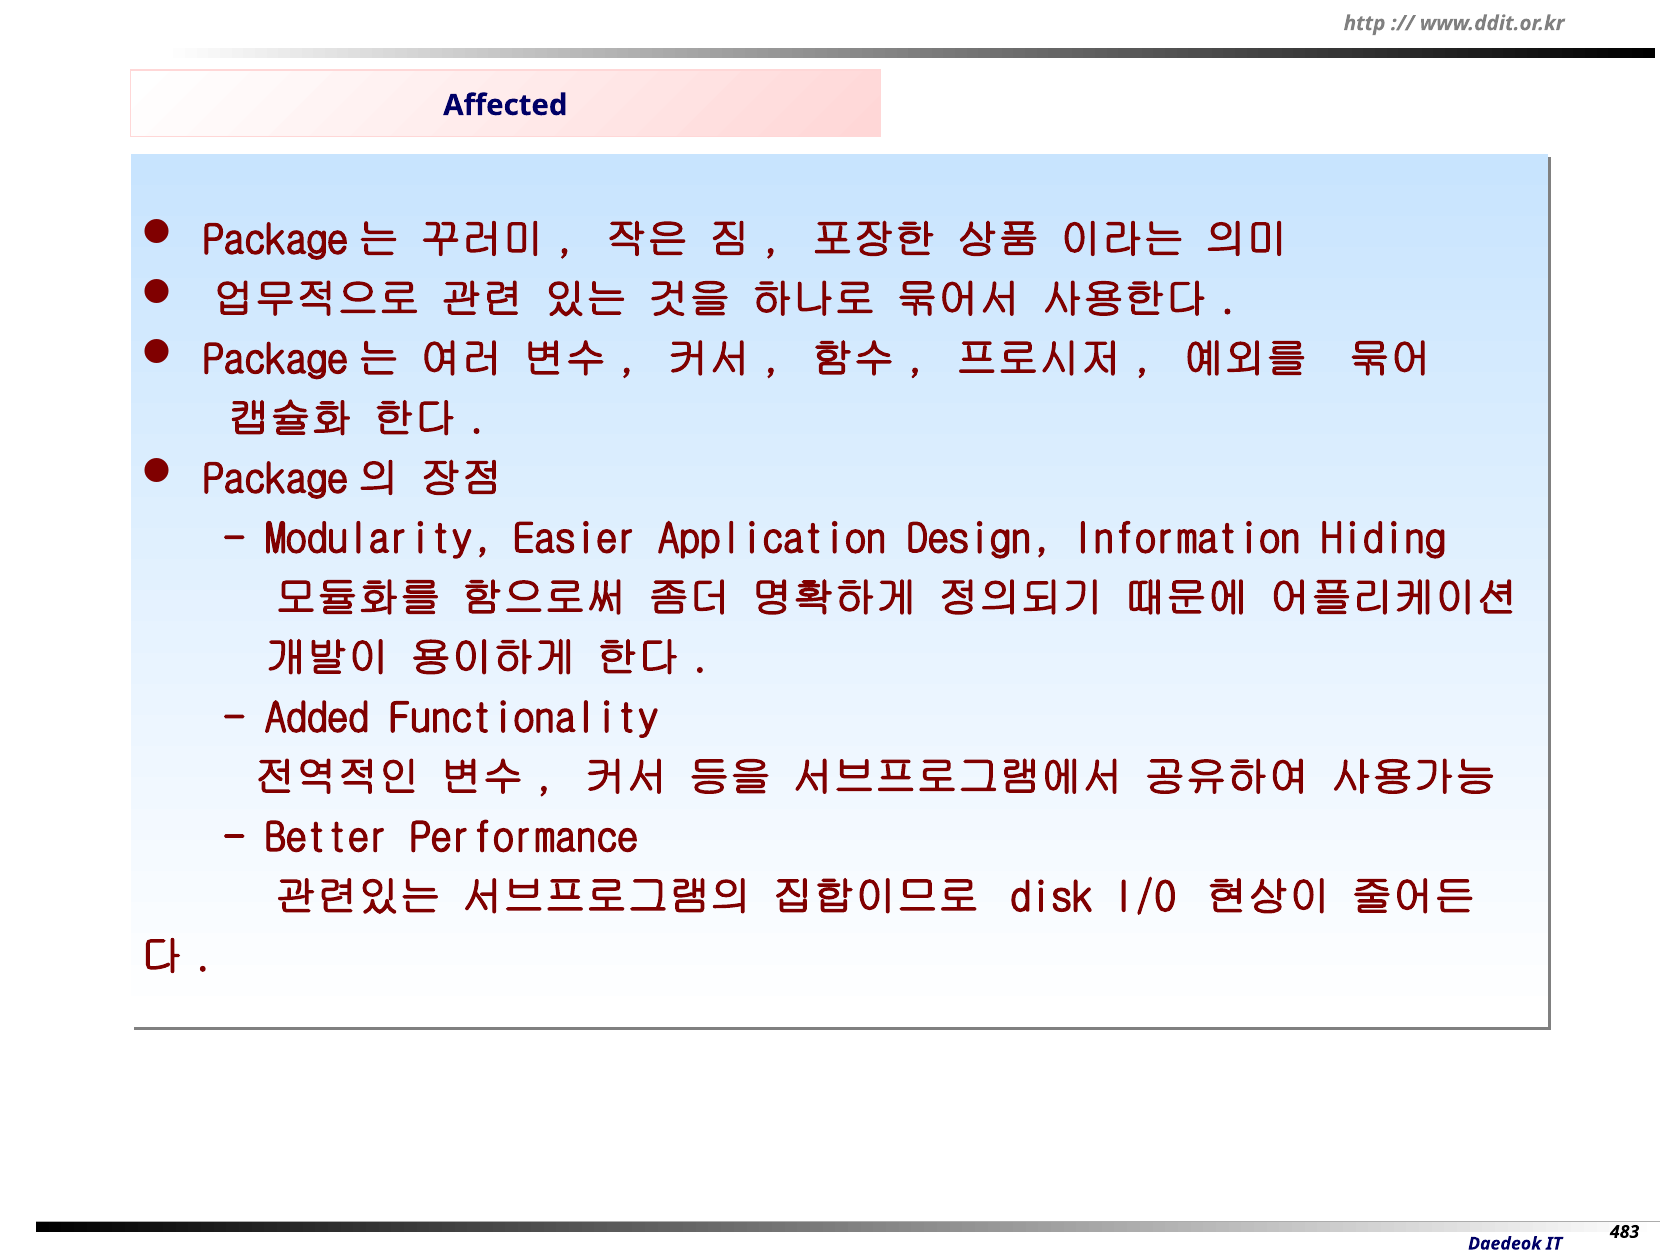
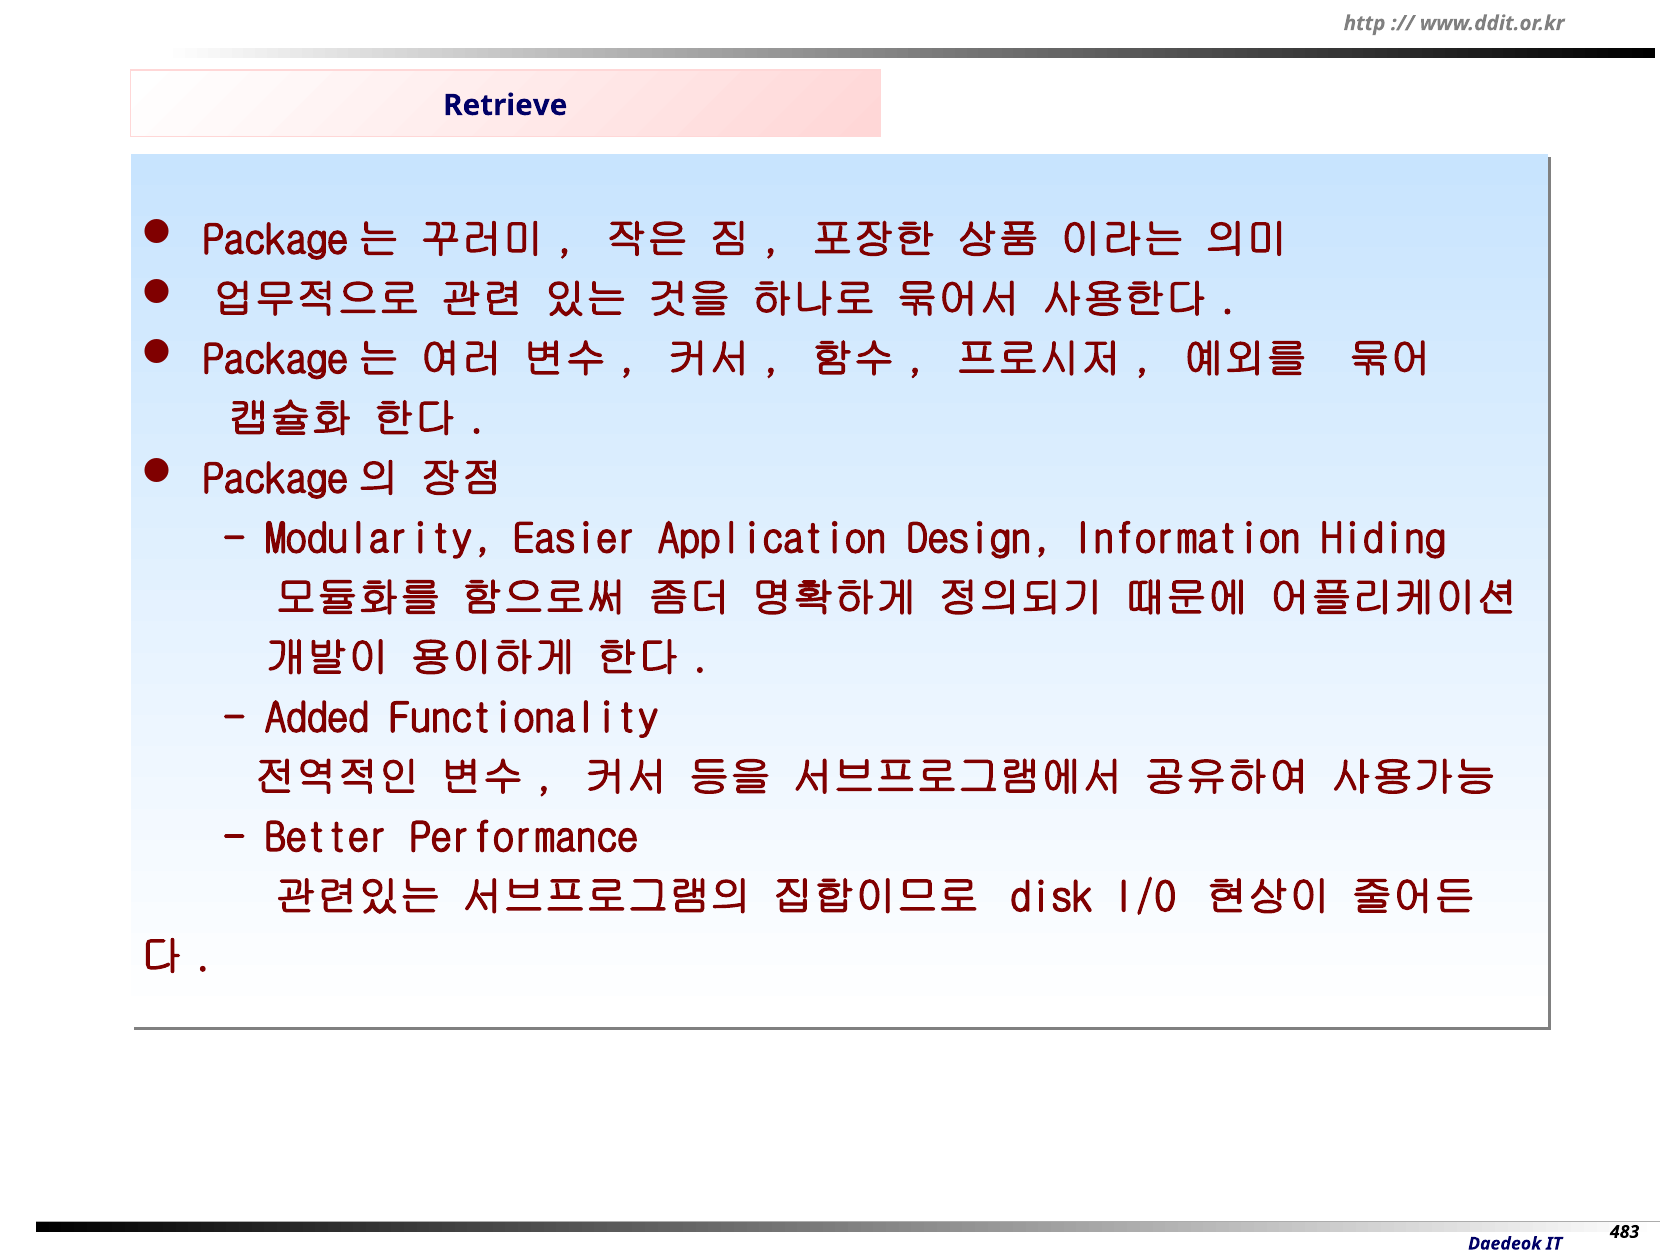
Affected: Affected -> Retrieve (505, 105)
